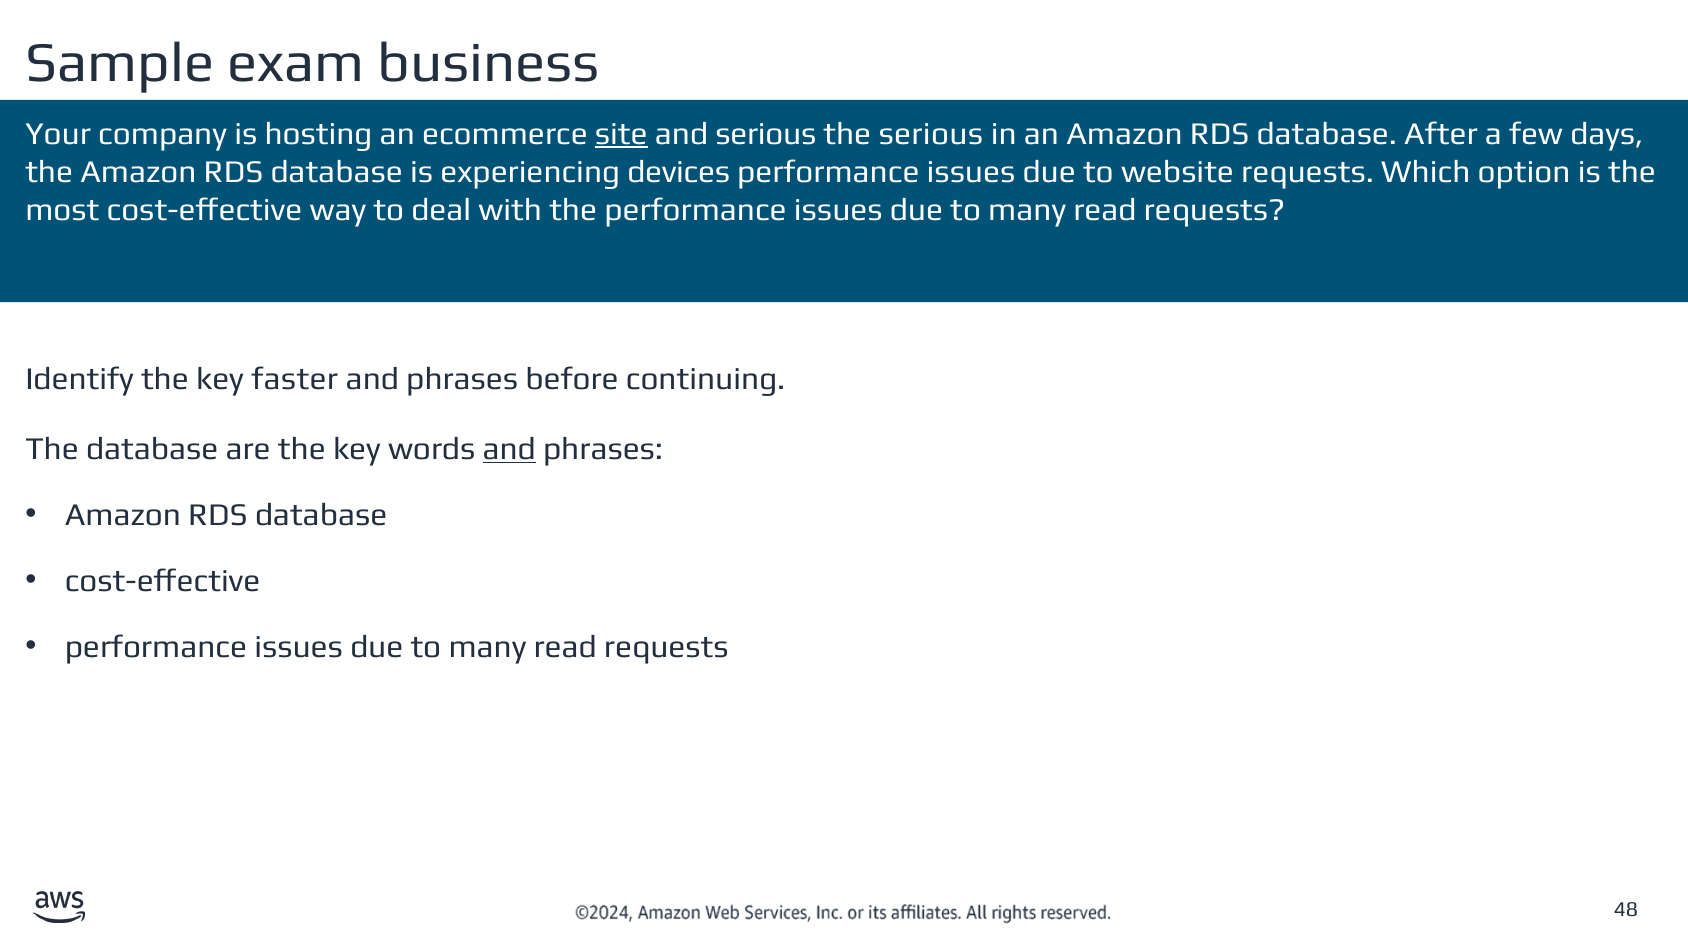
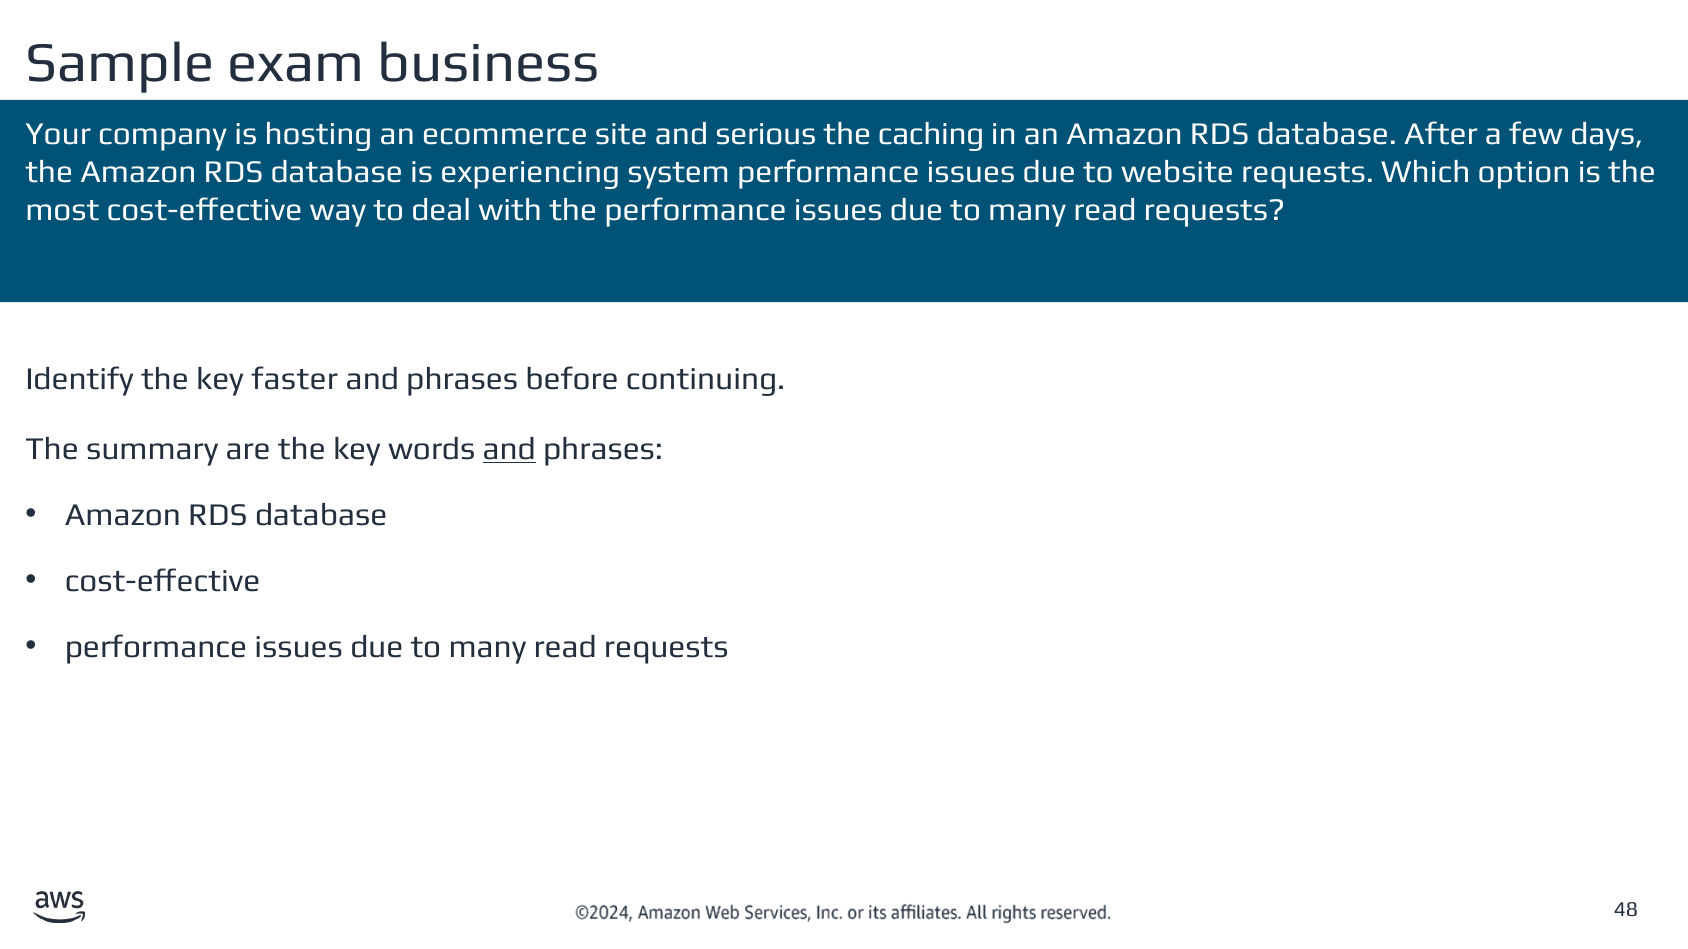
site underline: present -> none (621, 134)
the serious: serious -> caching (931, 134)
devices: devices -> system (679, 172)
The database: database -> summary (152, 449)
